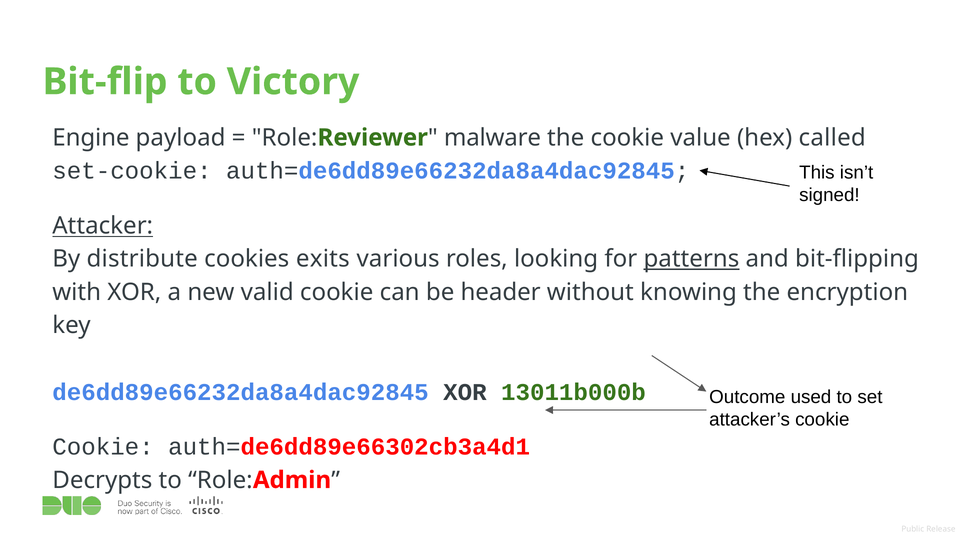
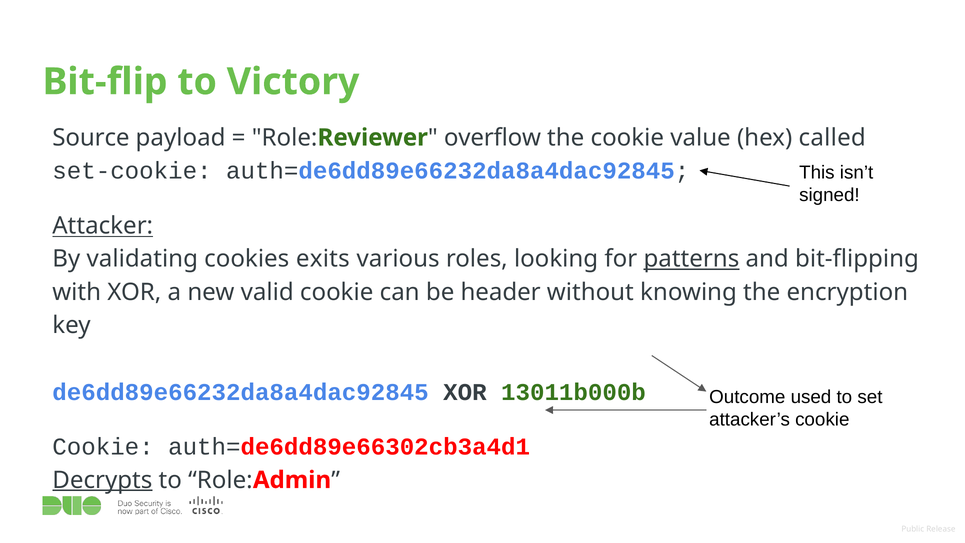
Engine: Engine -> Source (91, 138)
malware: malware -> overflow (492, 138)
distribute: distribute -> validating (142, 259)
Decrypts underline: none -> present (102, 480)
